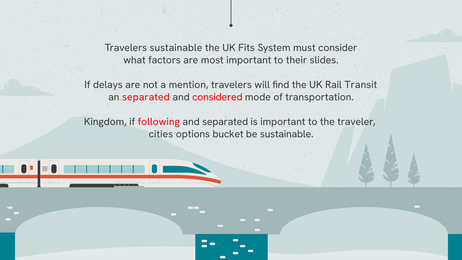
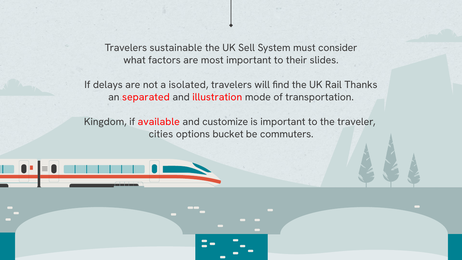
Fits: Fits -> Sell (247, 48)
mention: mention -> isolated (189, 85)
Transit: Transit -> Thanks (361, 85)
considered: considered -> illustration (217, 97)
following: following -> available (159, 122)
and separated: separated -> customize (225, 122)
be sustainable: sustainable -> commuters (287, 134)
